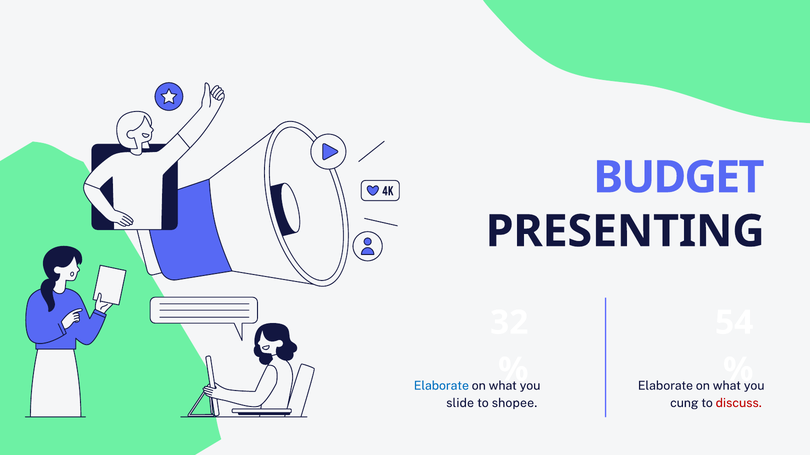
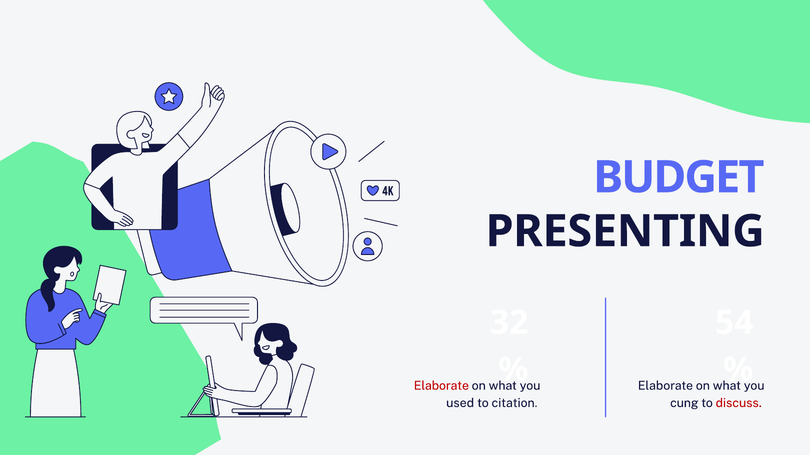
Elaborate colour: blue -> red (441, 386)
slide: slide -> used (460, 403)
shopee: shopee -> citation (514, 403)
